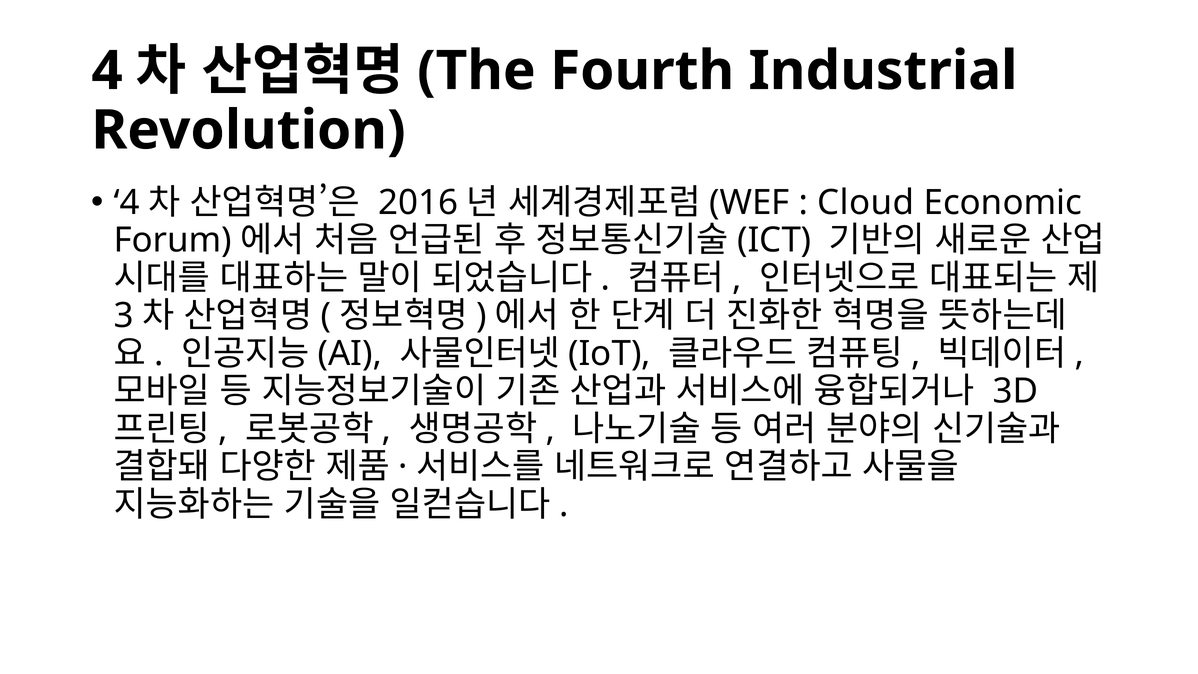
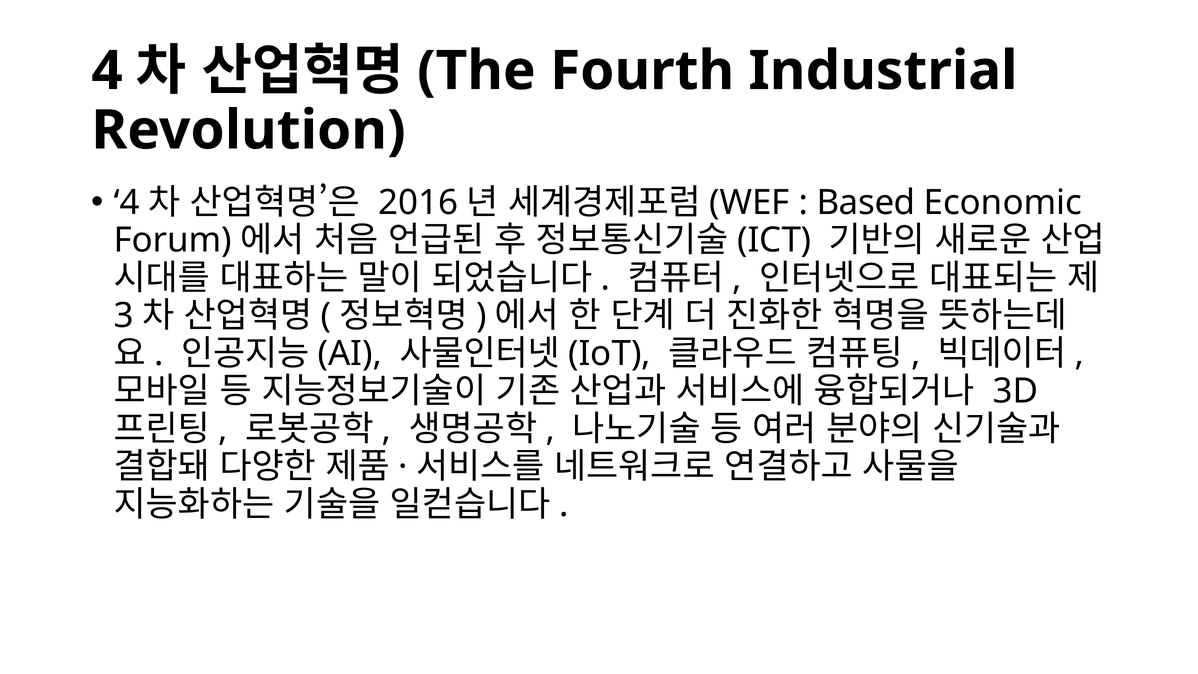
Cloud: Cloud -> Based (866, 203)
